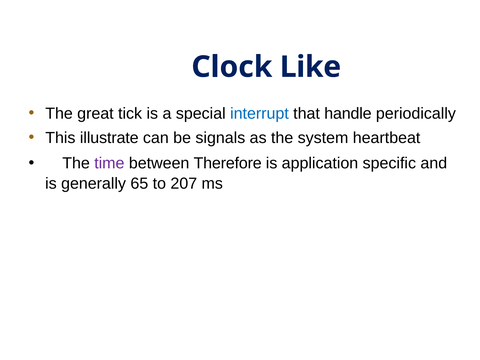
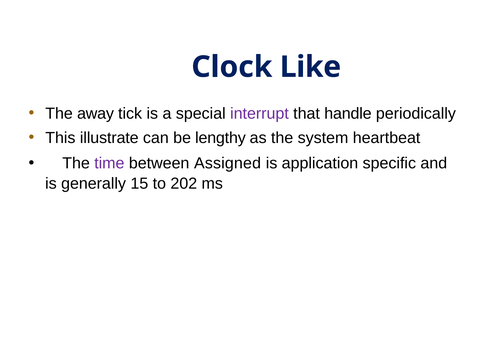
great: great -> away (96, 114)
interrupt colour: blue -> purple (259, 114)
signals: signals -> lengthy (220, 138)
Therefore: Therefore -> Assigned (228, 163)
65: 65 -> 15 (139, 183)
207: 207 -> 202 (184, 183)
